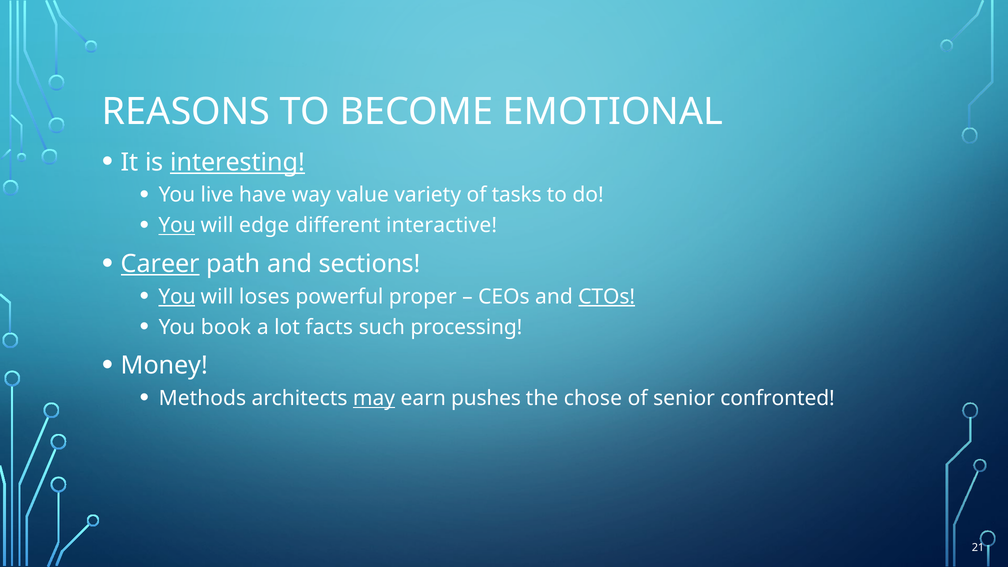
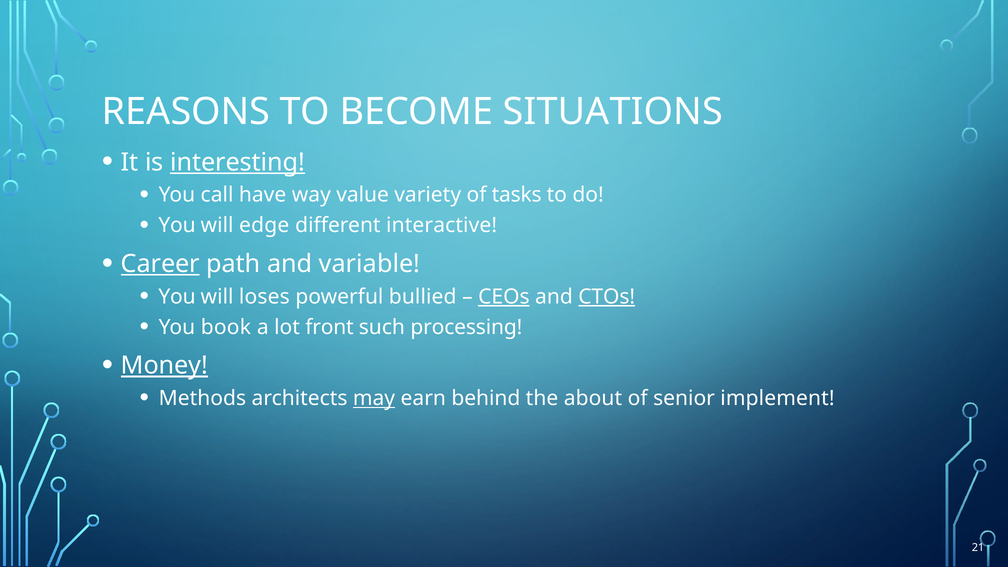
EMOTIONAL: EMOTIONAL -> SITUATIONS (613, 112)
live: live -> call (217, 195)
You underline: present -> none (177, 225)
sections: sections -> variable (369, 264)
You underline: present -> none (177, 297)
proper: proper -> bullied (423, 297)
CEOs underline: none -> present (504, 297)
facts: facts -> front (329, 327)
Money underline: none -> present (164, 366)
pushes: pushes -> behind (486, 398)
chose: chose -> about (593, 398)
confronted: confronted -> implement (777, 398)
